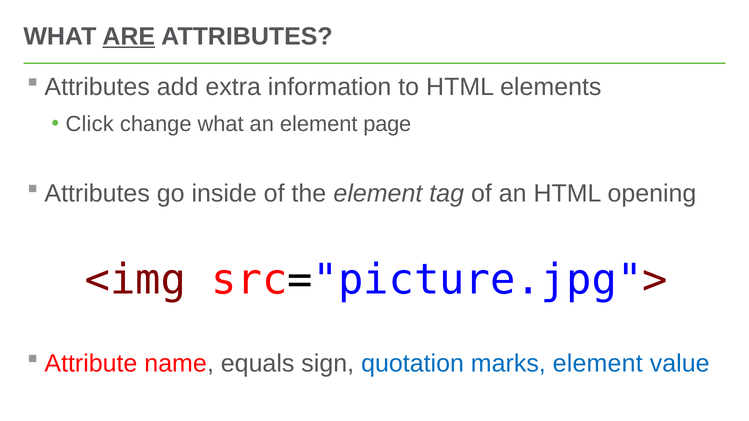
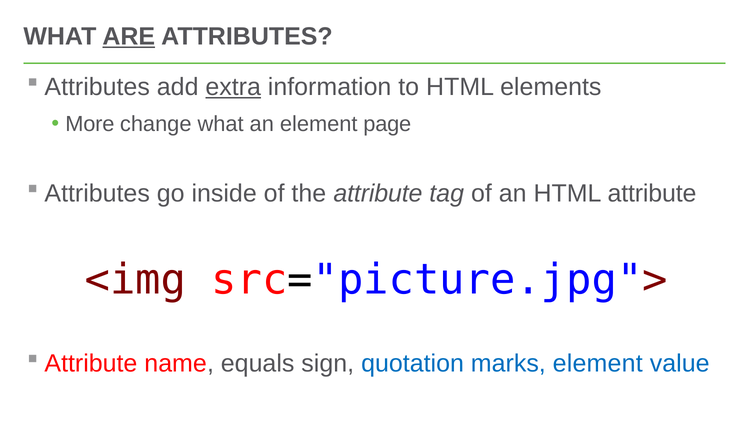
extra underline: none -> present (233, 87)
Click: Click -> More (90, 124)
the element: element -> attribute (378, 194)
HTML opening: opening -> attribute (652, 194)
